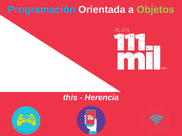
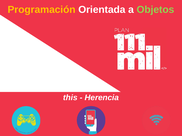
Programación colour: light blue -> yellow (42, 10)
